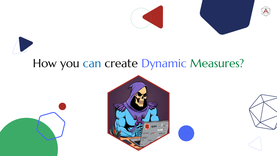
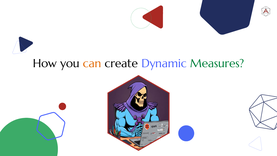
can colour: blue -> orange (92, 64)
